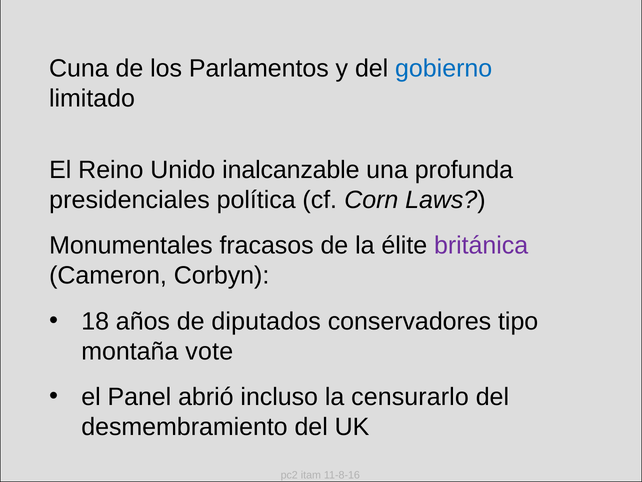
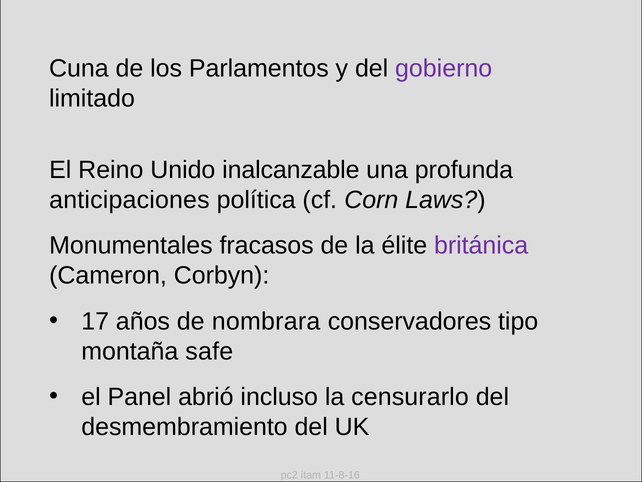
gobierno colour: blue -> purple (444, 68)
presidenciales: presidenciales -> anticipaciones (129, 200)
18: 18 -> 17 (95, 321)
diputados: diputados -> nombrara (266, 321)
vote: vote -> safe (209, 351)
